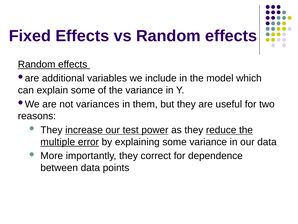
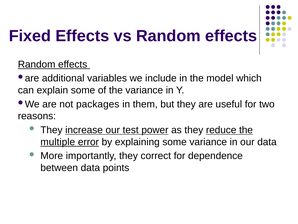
variances: variances -> packages (98, 104)
